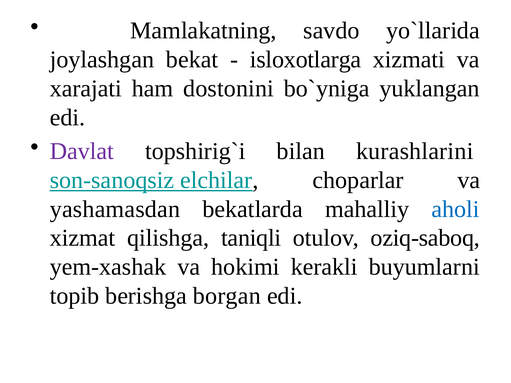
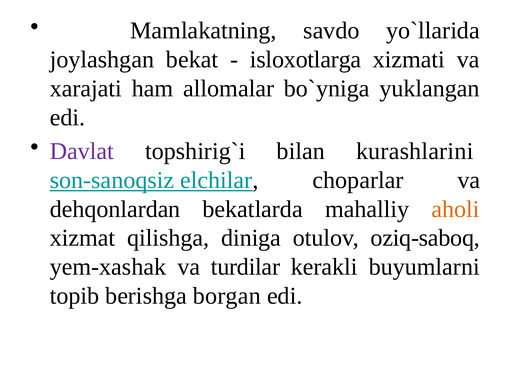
dostonini: dostonini -> allomalar (229, 89)
yashamasdan: yashamasdan -> dehqonlardan (115, 209)
aholi colour: blue -> orange (456, 209)
taniqli: taniqli -> diniga (251, 238)
hokimi: hokimi -> turdilar (246, 267)
